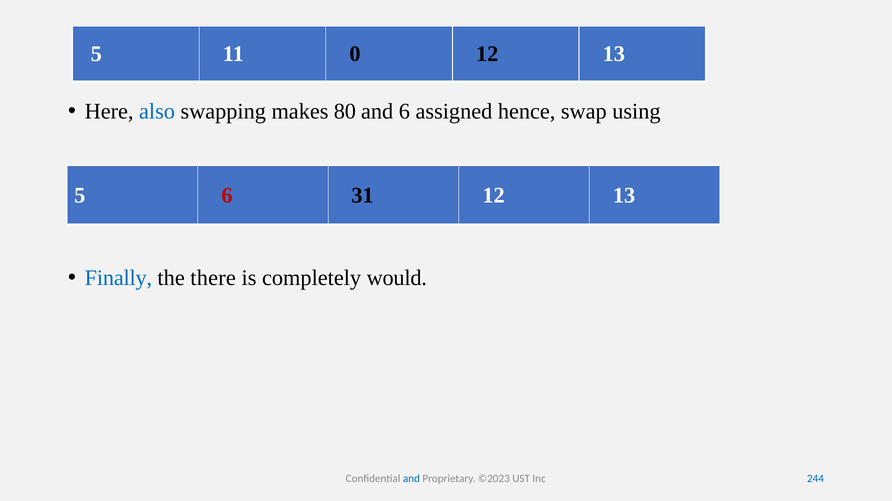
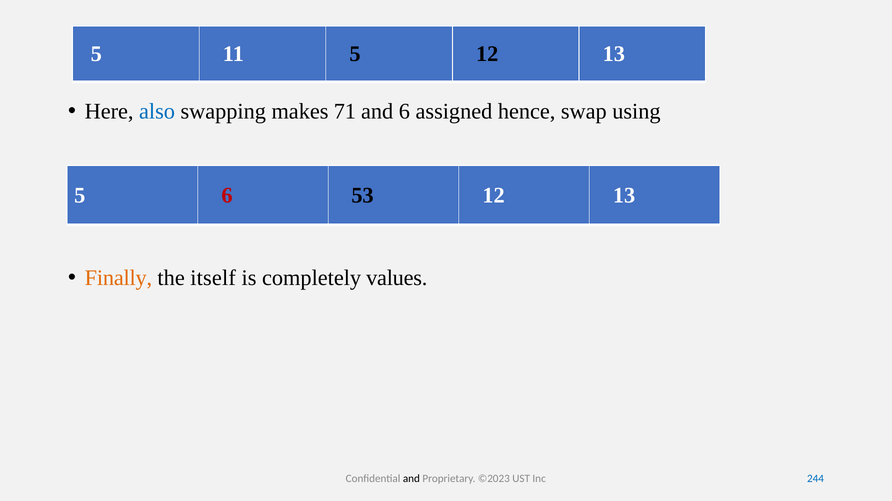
11 0: 0 -> 5 (355, 54)
80: 80 -> 71 (345, 111)
31: 31 -> 53 (363, 196)
Finally colour: blue -> orange (118, 278)
there: there -> itself (213, 278)
would: would -> values (397, 278)
and colour: blue -> black (411, 479)
